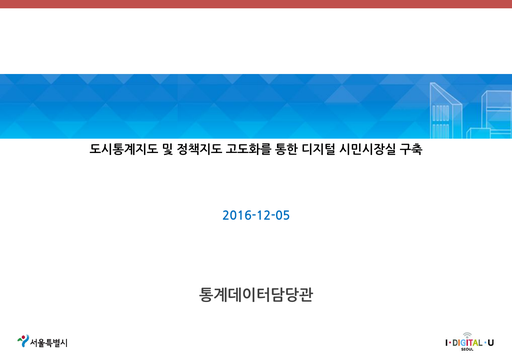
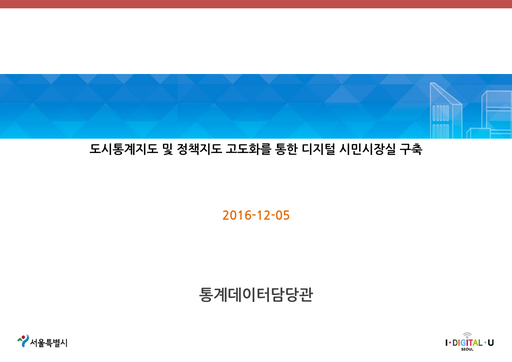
2016-12-05 colour: blue -> orange (256, 216)
